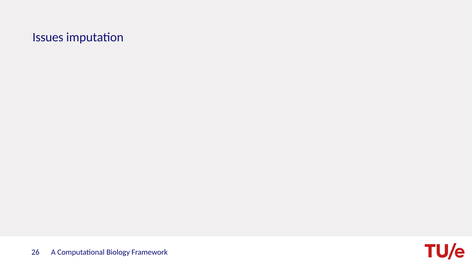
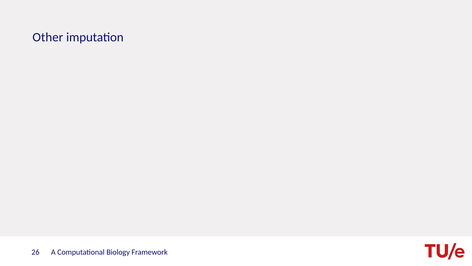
Issues: Issues -> Other (48, 37)
